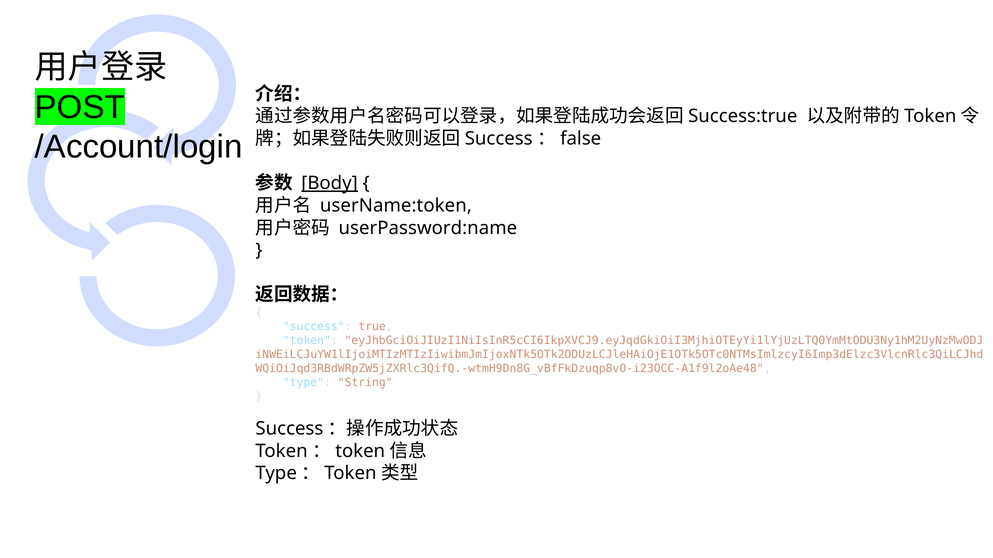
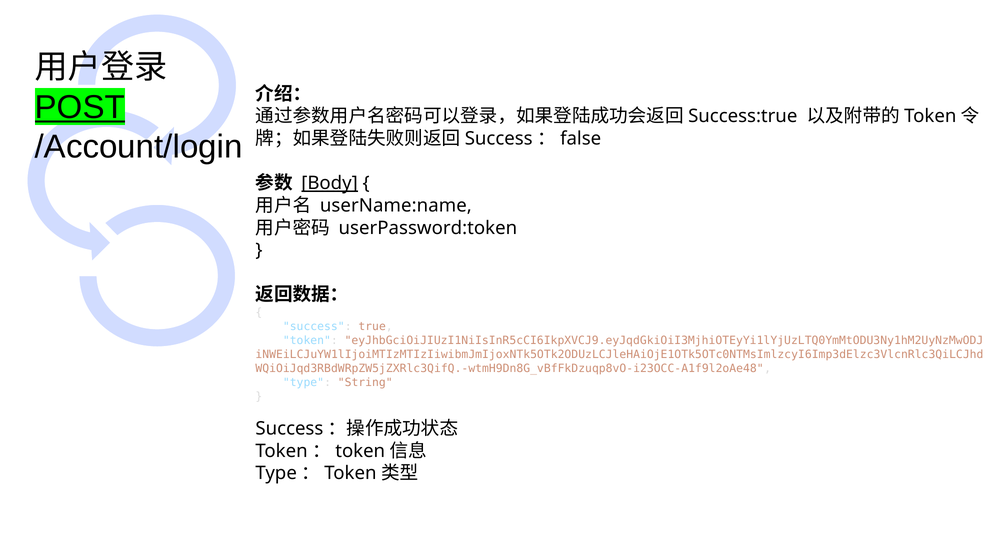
POST underline: none -> present (80, 107)
userName:token: userName:token -> userName:name (396, 206)
userPassword:name: userPassword:name -> userPassword:token (428, 228)
